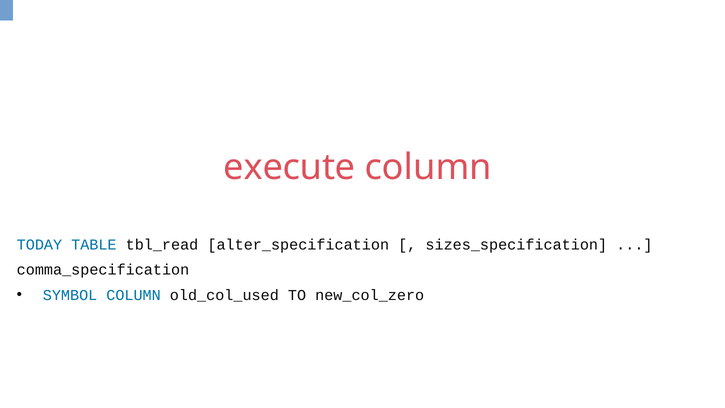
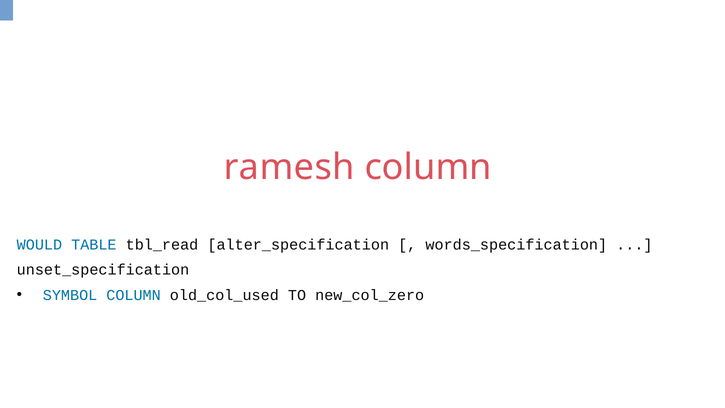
execute: execute -> ramesh (289, 167)
TODAY: TODAY -> WOULD (39, 244)
sizes_specification: sizes_specification -> words_specification (516, 244)
comma_specification: comma_specification -> unset_specification (103, 270)
